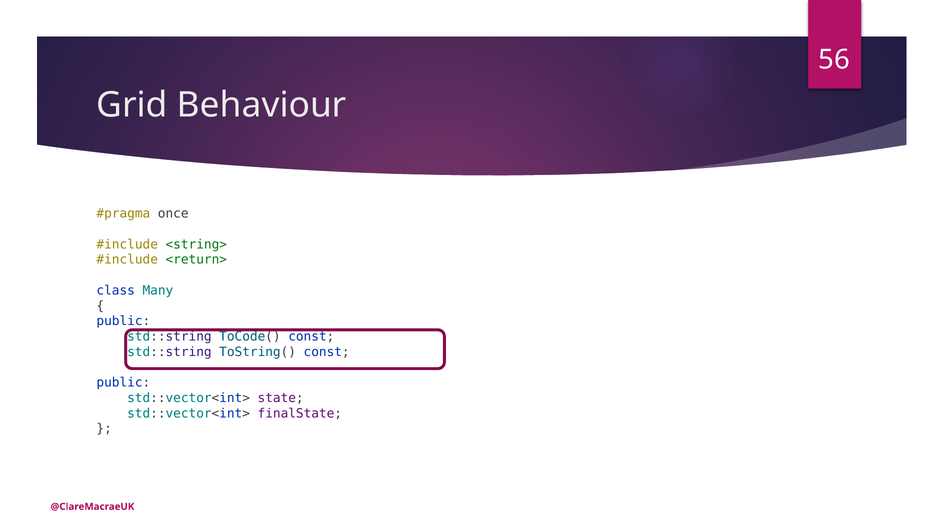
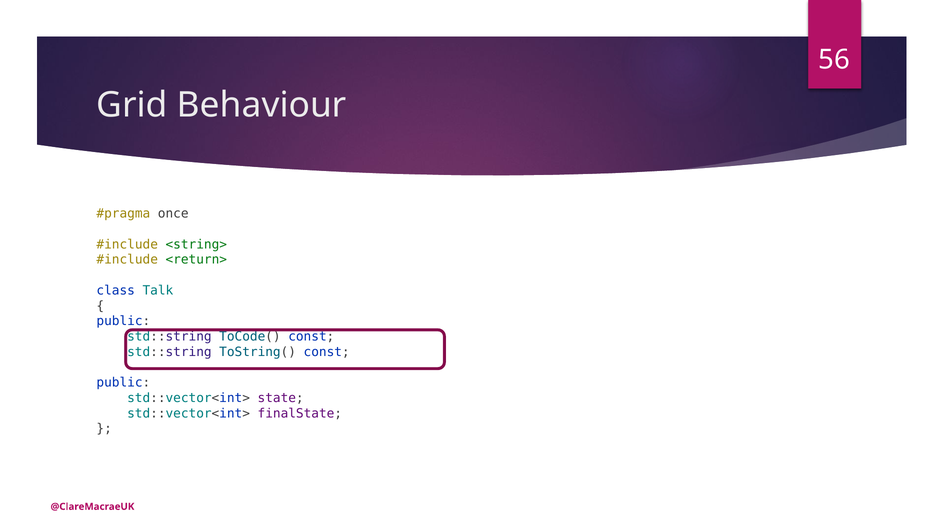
Many: Many -> Talk (158, 290)
